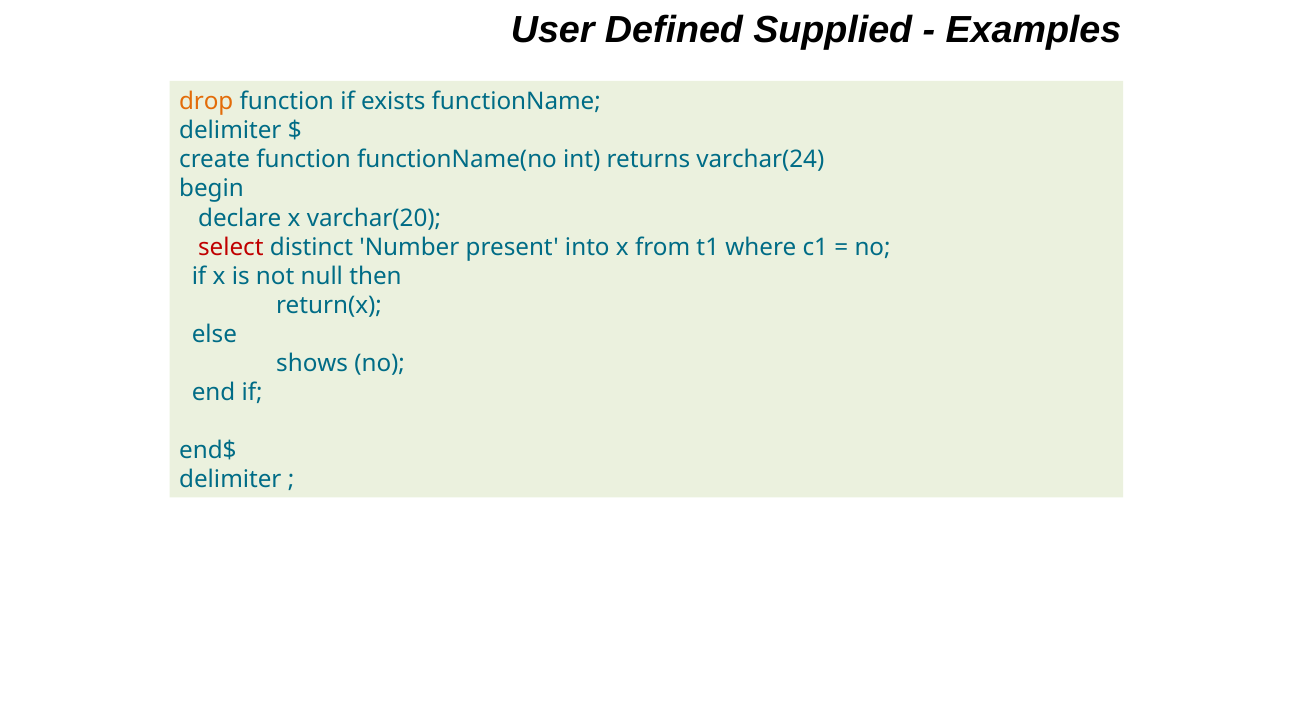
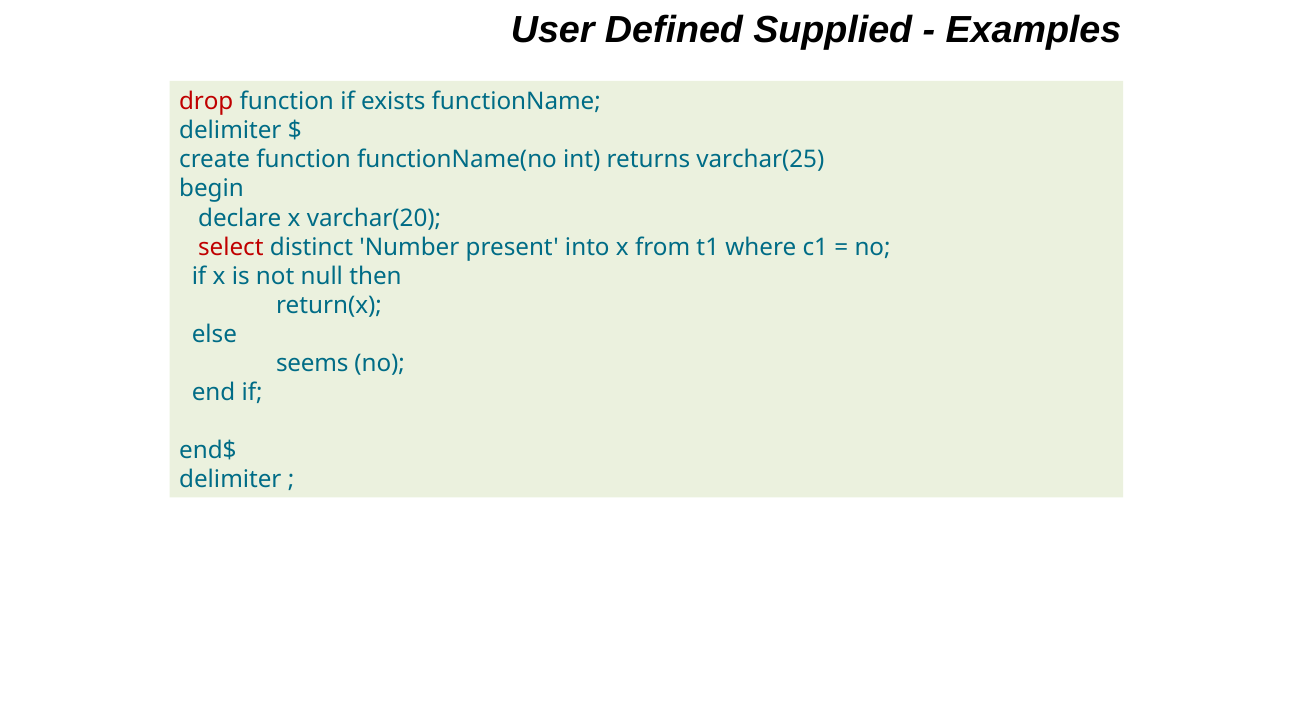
drop colour: orange -> red (206, 102)
varchar(24: varchar(24 -> varchar(25 (760, 160)
shows: shows -> seems (312, 364)
